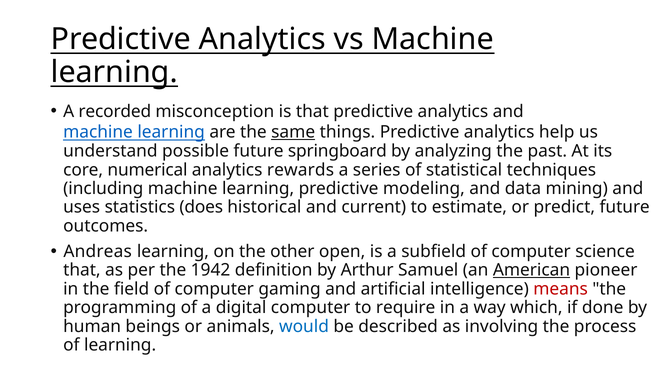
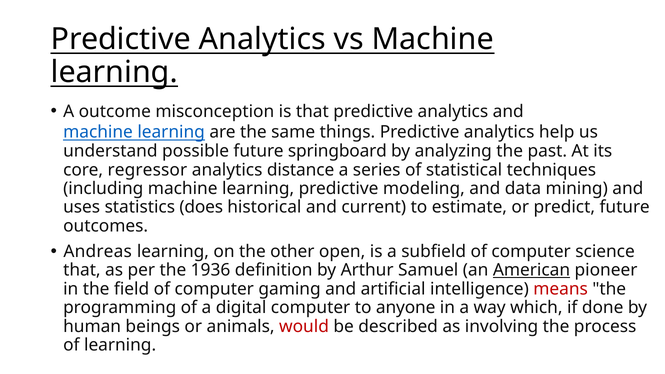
recorded: recorded -> outcome (115, 111)
same underline: present -> none (293, 132)
numerical: numerical -> regressor (147, 170)
rewards: rewards -> distance (301, 170)
1942: 1942 -> 1936 (211, 270)
require: require -> anyone (406, 308)
would colour: blue -> red (304, 326)
